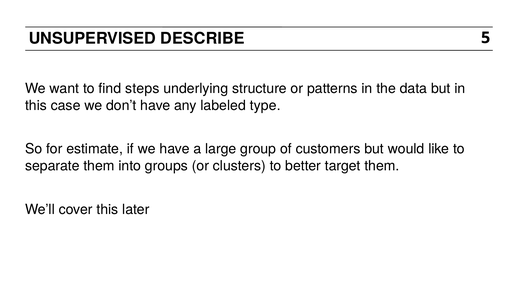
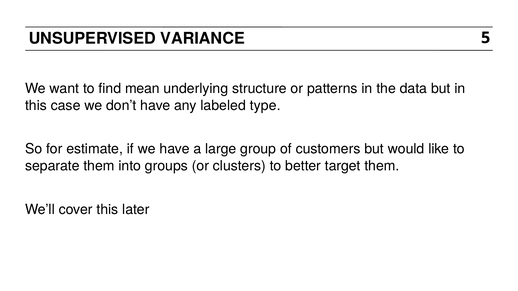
DESCRIBE: DESCRIBE -> VARIANCE (203, 38)
steps: steps -> mean (142, 89)
